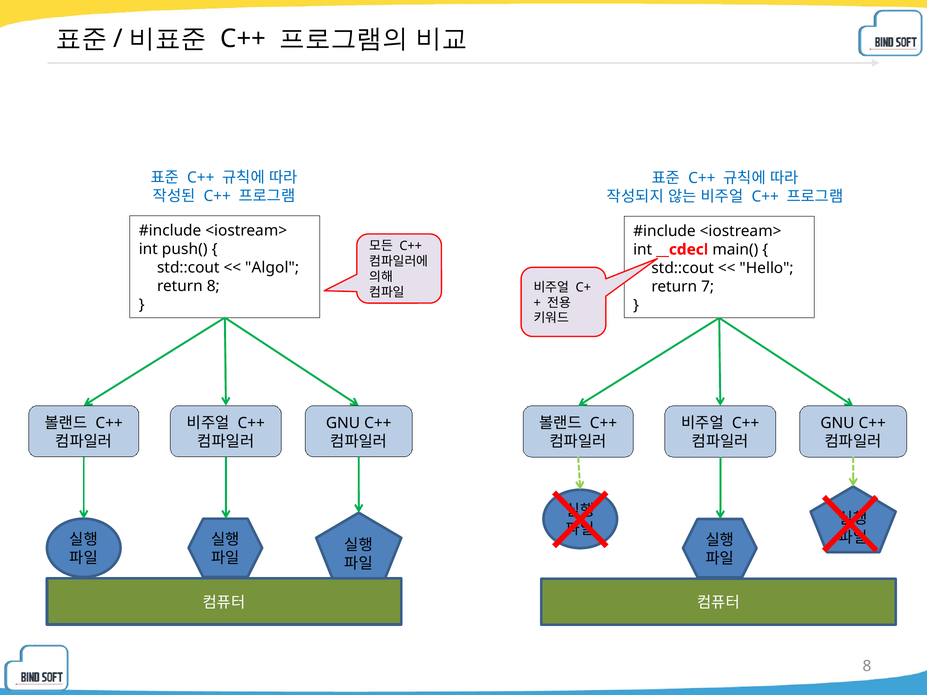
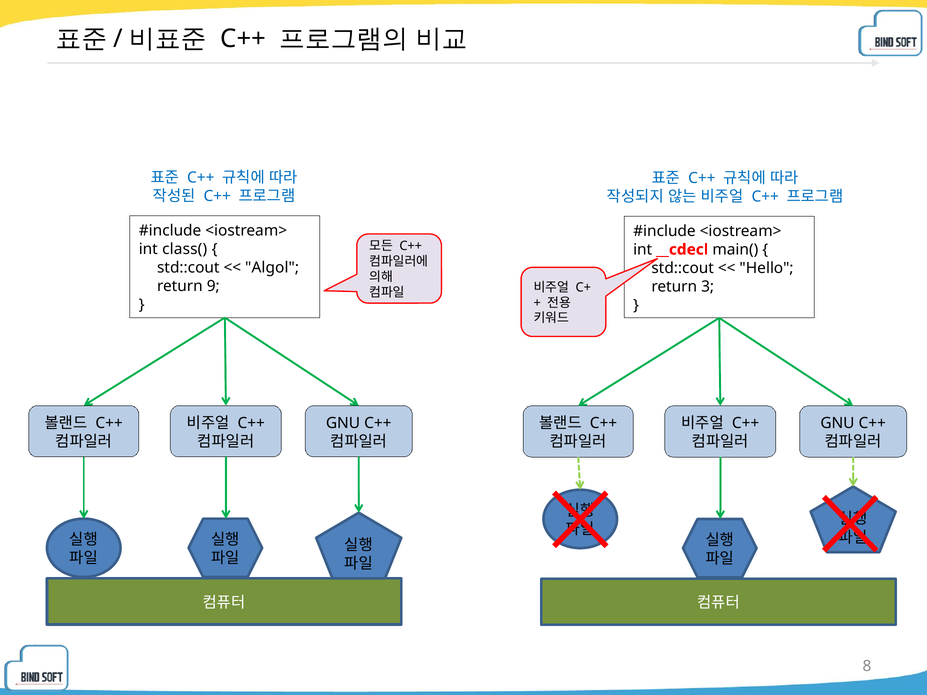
push(: push( -> class( (185, 249)
return 8: 8 -> 9 (213, 286)
7: 7 -> 3 (708, 287)
